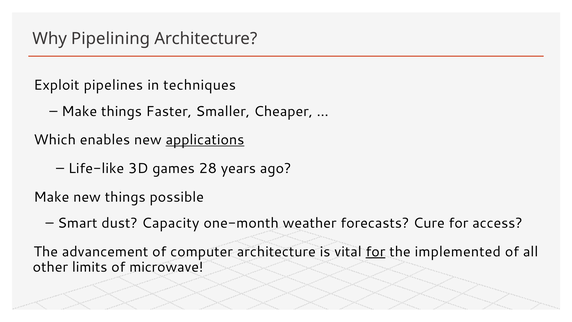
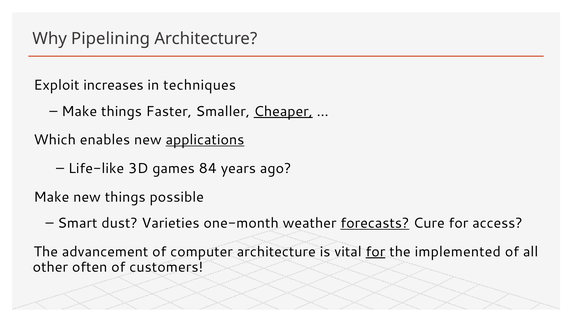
pipelines: pipelines -> increases (113, 85)
Cheaper underline: none -> present (283, 111)
28: 28 -> 84 (208, 168)
Capacity: Capacity -> Varieties (171, 223)
forecasts underline: none -> present (375, 223)
limits: limits -> often (90, 267)
microwave: microwave -> customers (166, 267)
